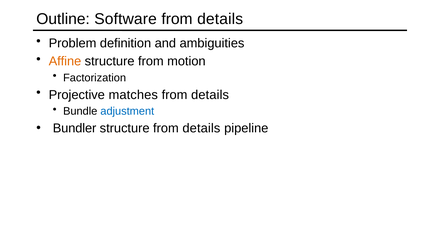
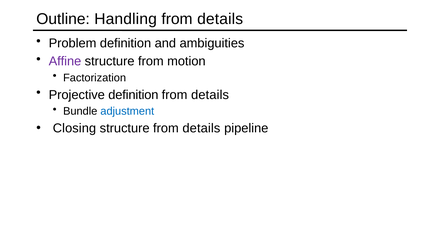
Software: Software -> Handling (126, 19)
Affine colour: orange -> purple (65, 61)
Projective matches: matches -> definition (133, 95)
Bundler: Bundler -> Closing (74, 128)
